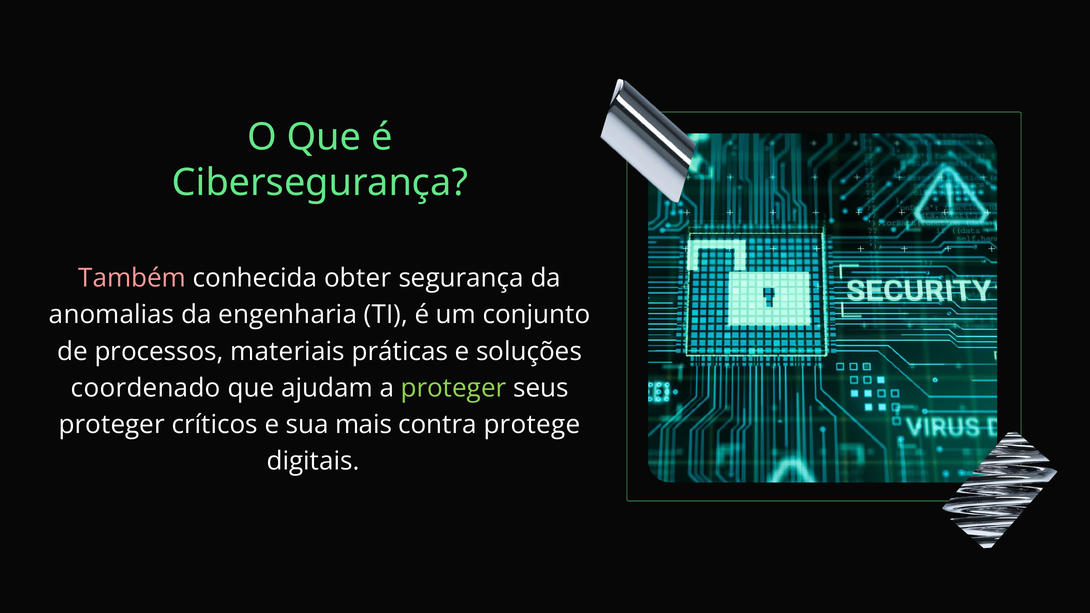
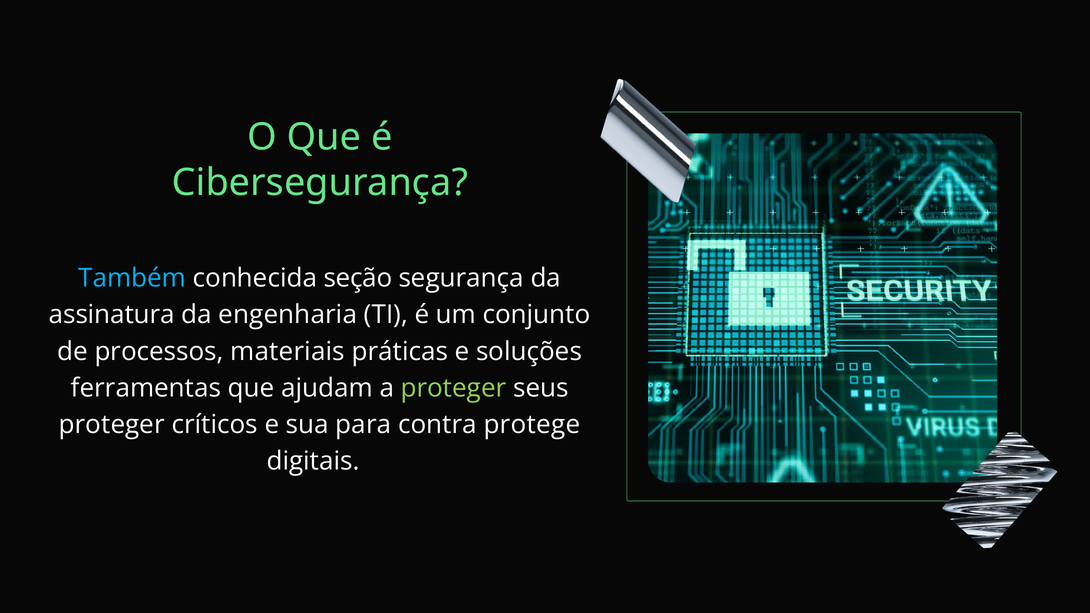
Também colour: pink -> light blue (132, 278)
obter: obter -> seção (358, 278)
anomalias: anomalias -> assinatura (112, 315)
coordenado: coordenado -> ferramentas (146, 388)
mais: mais -> para (363, 425)
